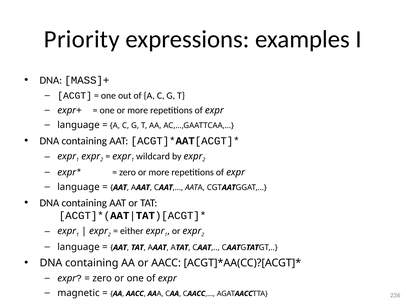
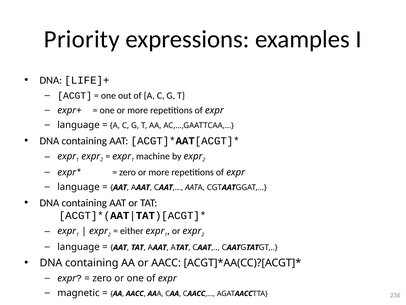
MASS]+: MASS]+ -> LIFE]+ (87, 80)
wildcard: wildcard -> machine (153, 156)
